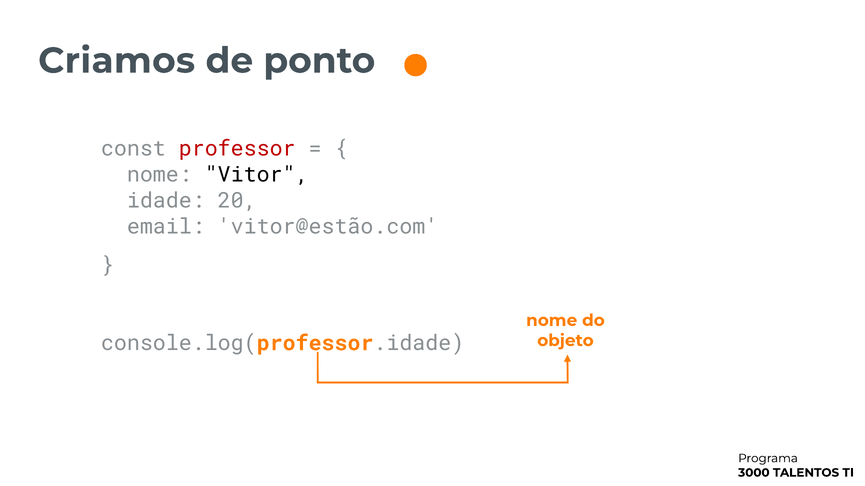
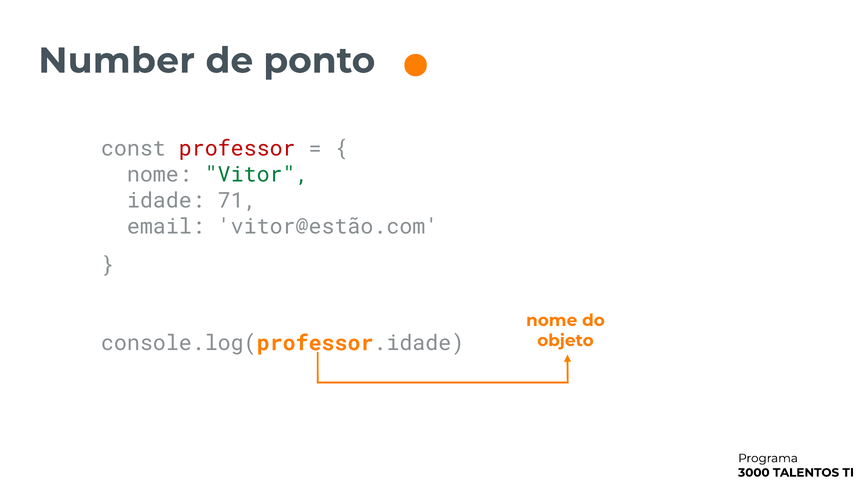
Criamos: Criamos -> Number (117, 61)
Vitor colour: black -> green (257, 175)
20: 20 -> 71 (237, 201)
